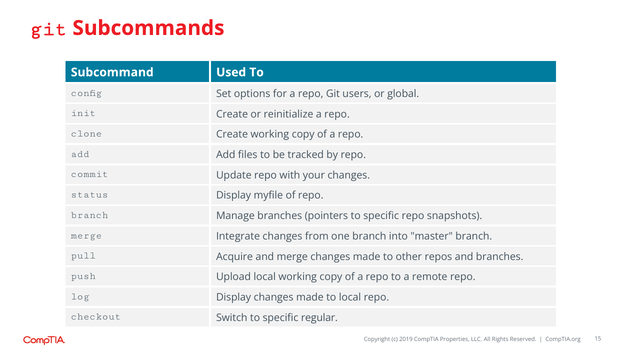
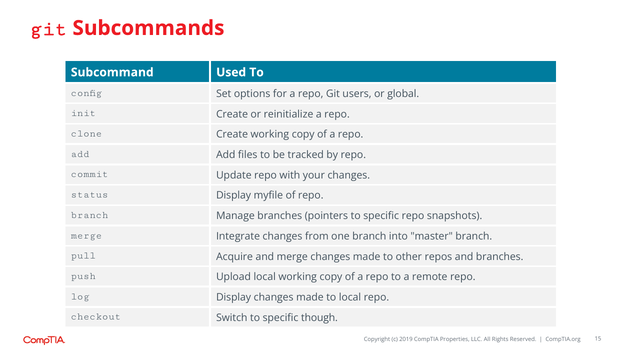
regular: regular -> though (319, 318)
